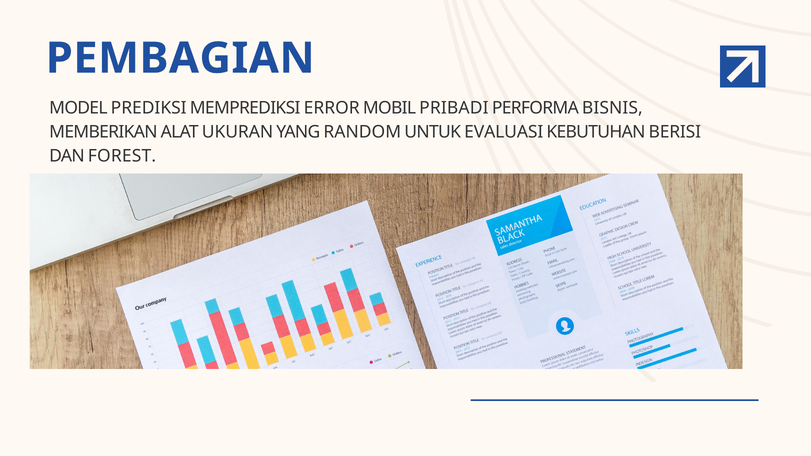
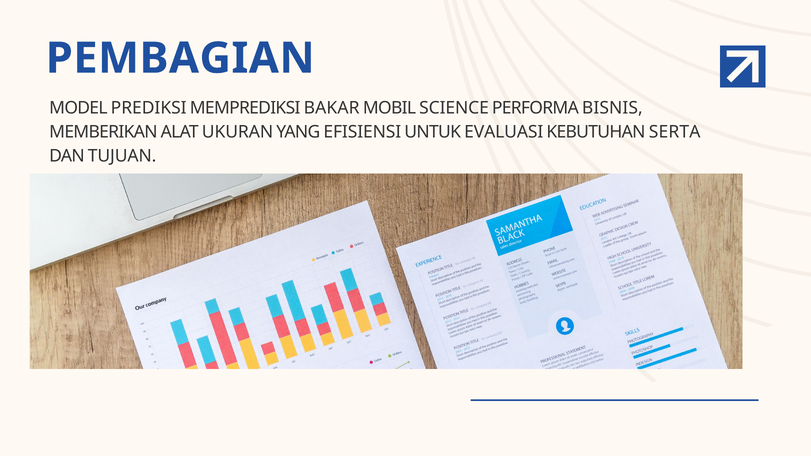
ERROR: ERROR -> BAKAR (332, 108)
PRIBADI: PRIBADI -> SCIENCE (454, 108)
RANDOM: RANDOM -> EFISIENSI (362, 132)
BERISI: BERISI -> SERTA (675, 132)
FOREST: FOREST -> TUJUAN (122, 156)
